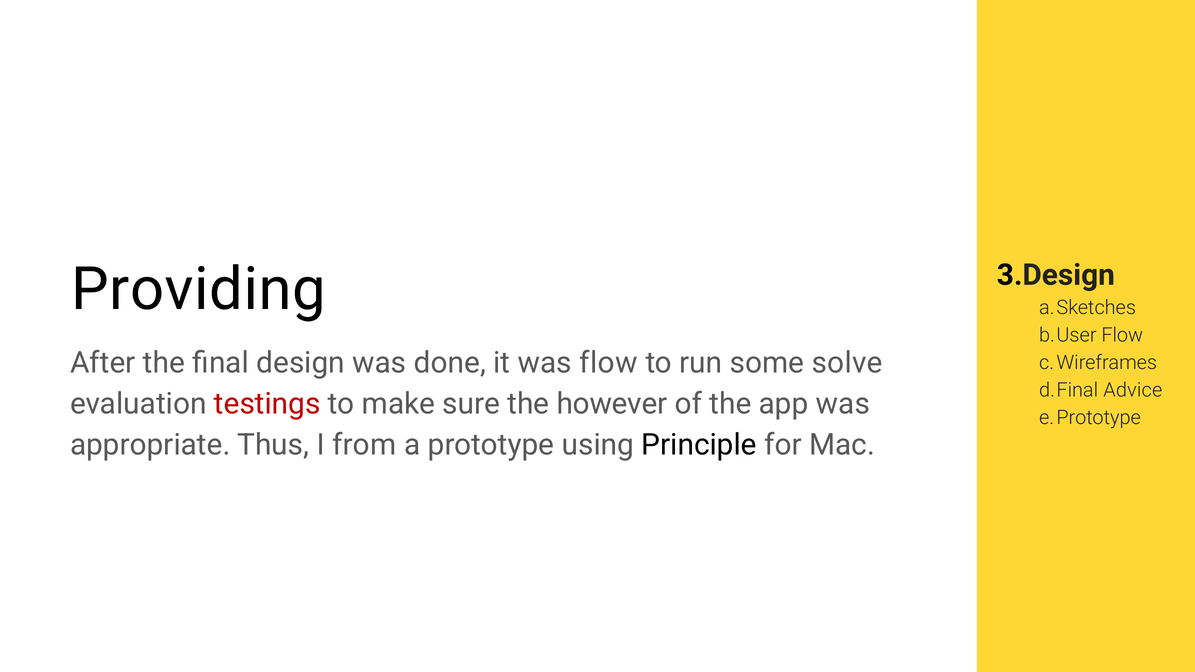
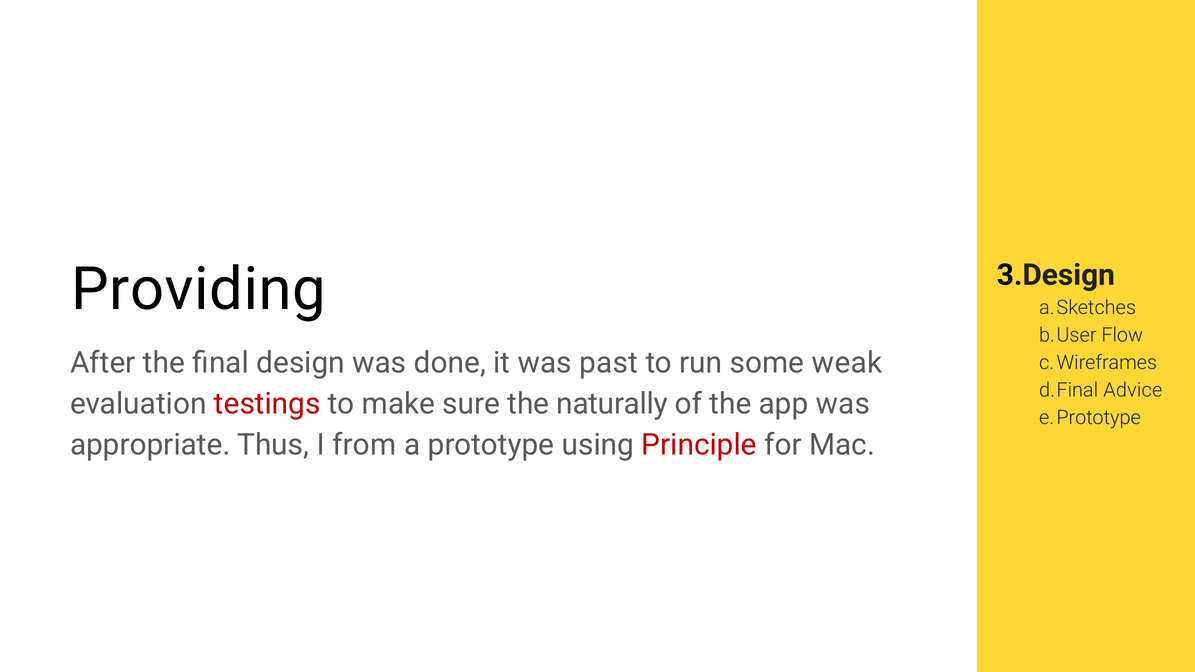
was flow: flow -> past (609, 363)
solve: solve -> weak (847, 363)
however: however -> naturally (612, 404)
Principle colour: black -> red (699, 445)
